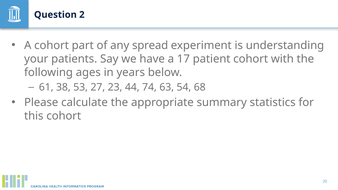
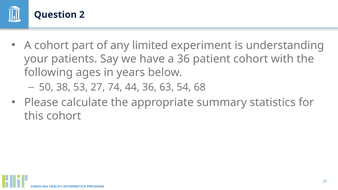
spread: spread -> limited (150, 45)
a 17: 17 -> 36 (183, 59)
61: 61 -> 50 (46, 87)
23: 23 -> 74 (115, 87)
44 74: 74 -> 36 (149, 87)
